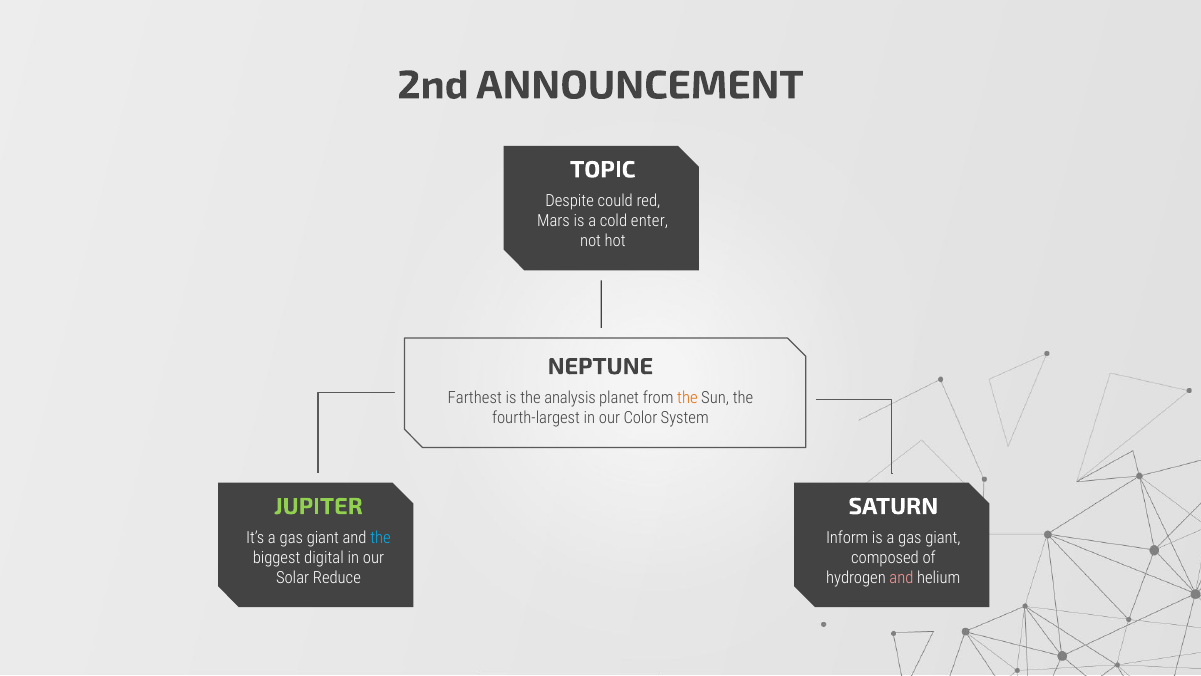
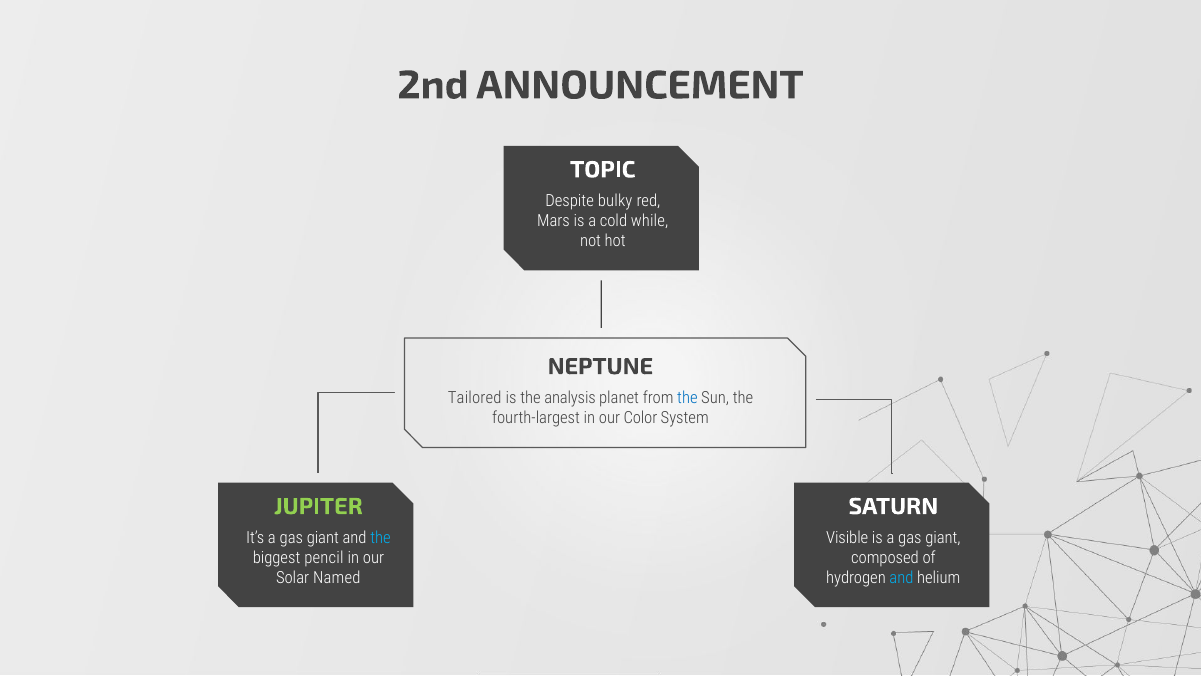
could: could -> bulky (615, 201)
enter: enter -> while (650, 221)
Farthest: Farthest -> Tailored (475, 398)
the colour: orange -> blue (687, 398)
Inform: Inform -> Visible (847, 537)
digital: digital -> pencil (324, 557)
Reduce: Reduce -> Named (337, 577)
and colour: pink -> light blue (901, 577)
